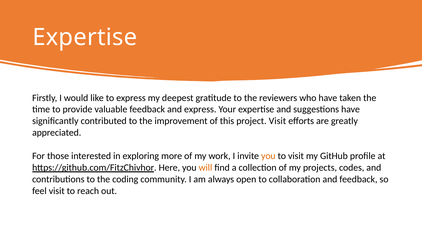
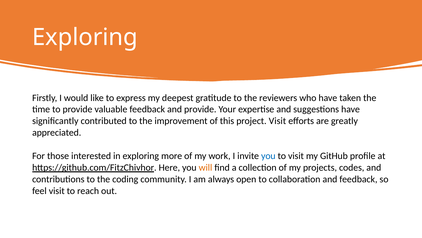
Expertise: Expertise -> Exploring (85, 37)
and express: express -> provide (200, 109)
you colour: orange -> blue (268, 156)
